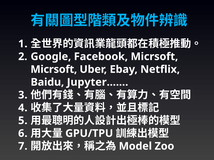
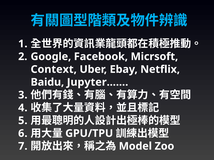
Micrsoft: Micrsoft -> Context (54, 70)
